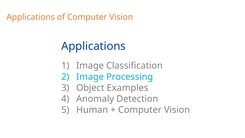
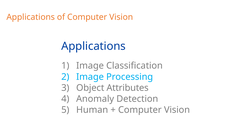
Examples: Examples -> Attributes (128, 88)
